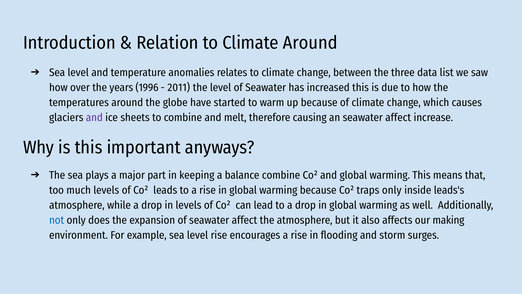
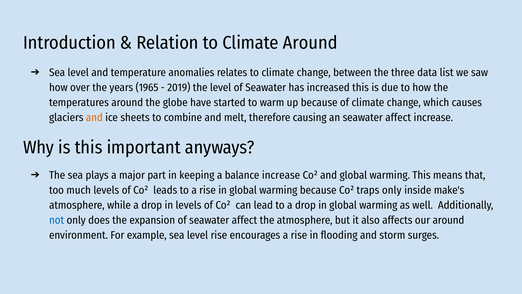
1996: 1996 -> 1965 (147, 88)
2011: 2011 -> 2019 (179, 88)
and colour: purple -> orange (94, 118)
balance combine: combine -> increase (281, 175)
leads's: leads's -> make's (449, 190)
our making: making -> around (448, 220)
